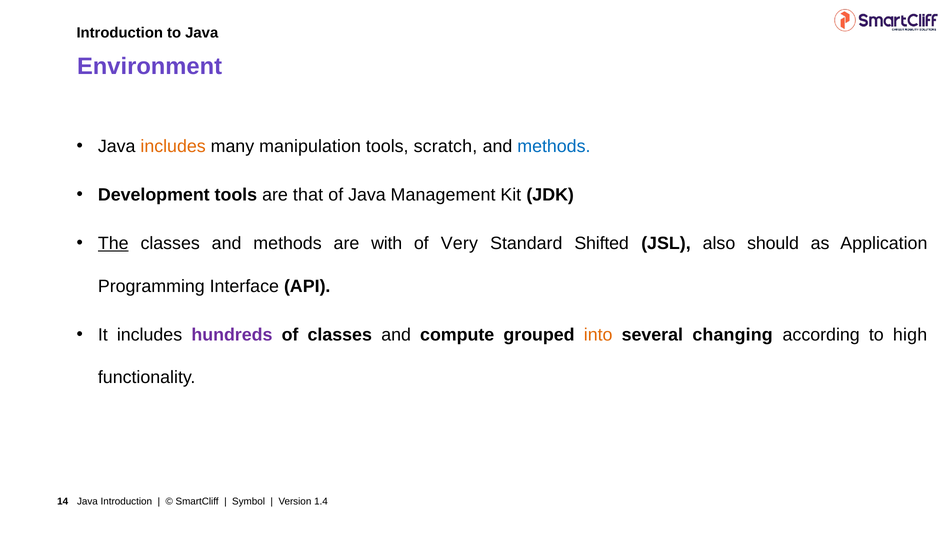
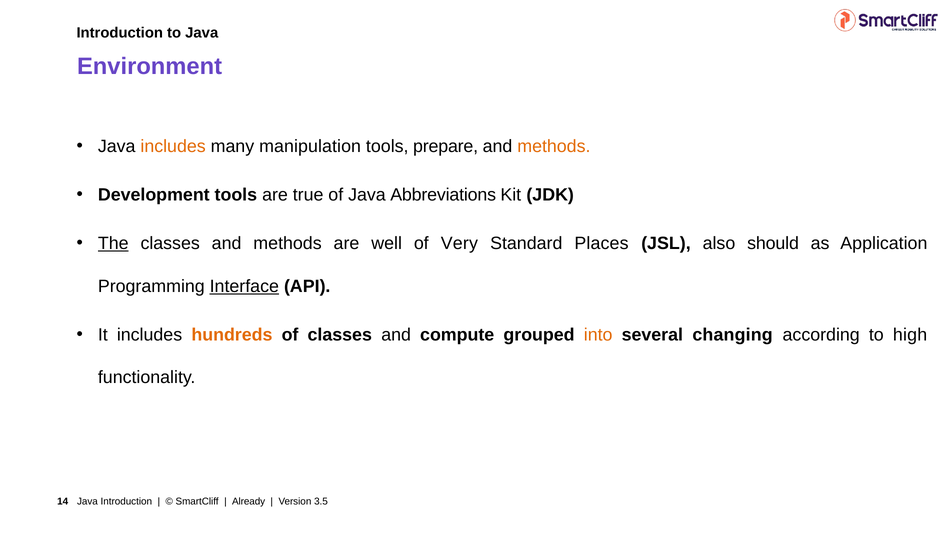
scratch: scratch -> prepare (446, 146)
methods colour: blue -> orange (554, 146)
that: that -> true (308, 195)
Management: Management -> Abbreviations (443, 195)
with: with -> well (387, 244)
Shifted: Shifted -> Places (601, 244)
Interface underline: none -> present (244, 286)
hundreds colour: purple -> orange (232, 335)
Symbol: Symbol -> Already (249, 502)
1.4: 1.4 -> 3.5 (321, 502)
